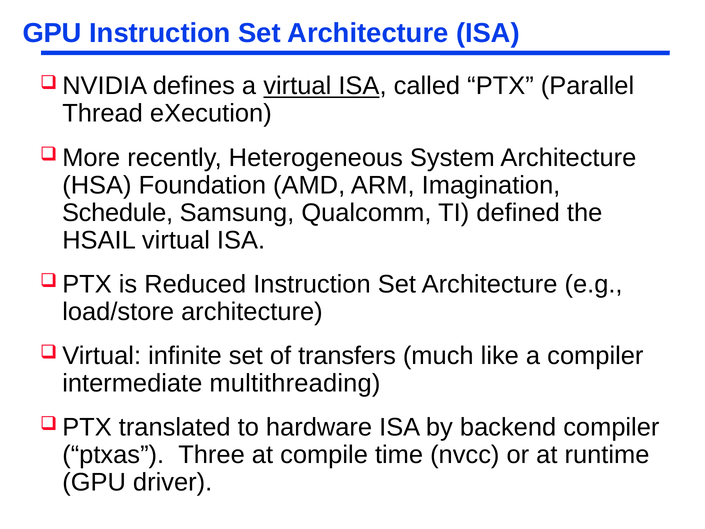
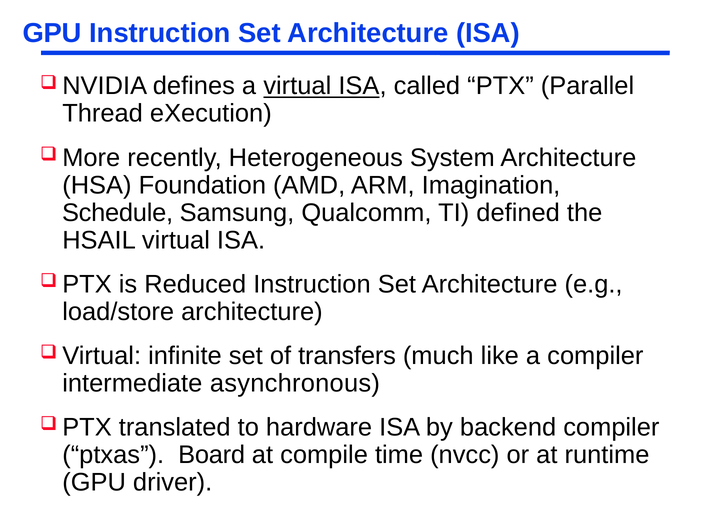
multithreading: multithreading -> asynchronous (295, 383)
Three: Three -> Board (212, 454)
